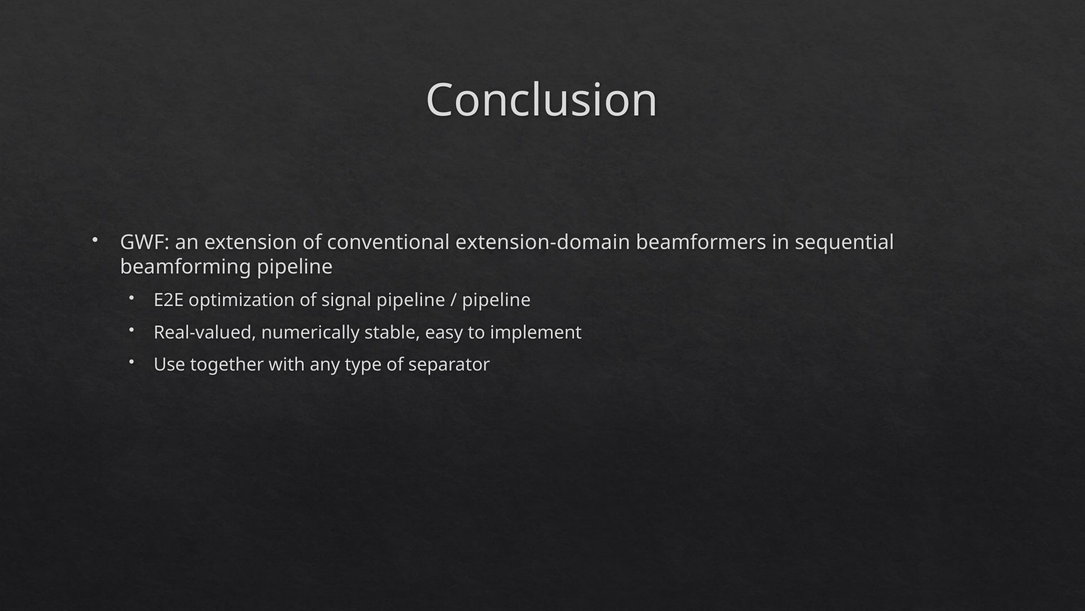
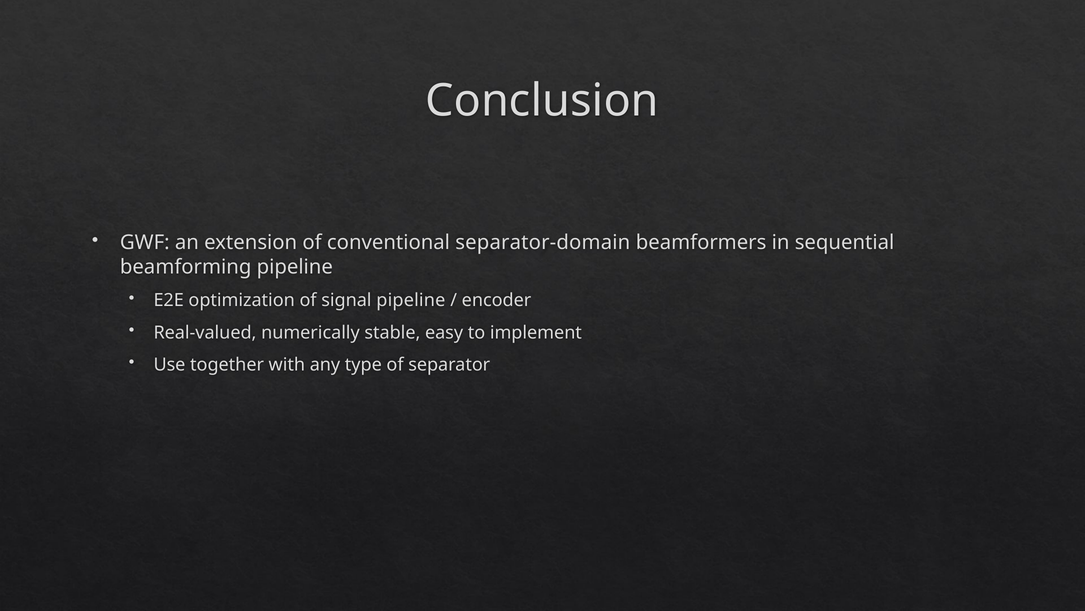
extension-domain: extension-domain -> separator-domain (543, 242)
pipeline: pipeline -> encoder (496, 300)
